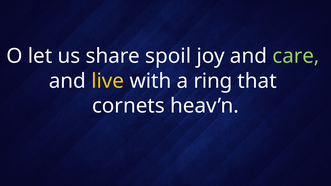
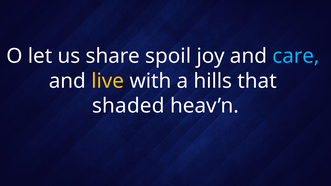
care colour: light green -> light blue (296, 56)
ring: ring -> hills (213, 81)
cornets: cornets -> shaded (128, 106)
